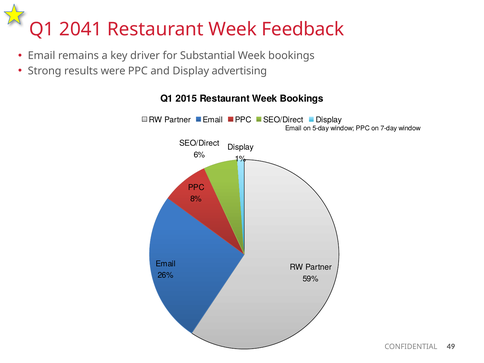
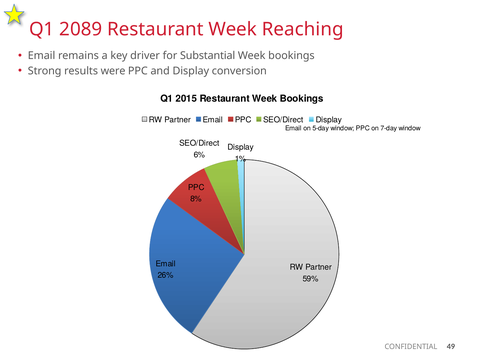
2041: 2041 -> 2089 (81, 29)
Feedback: Feedback -> Reaching (303, 29)
advertising: advertising -> conversion (239, 71)
